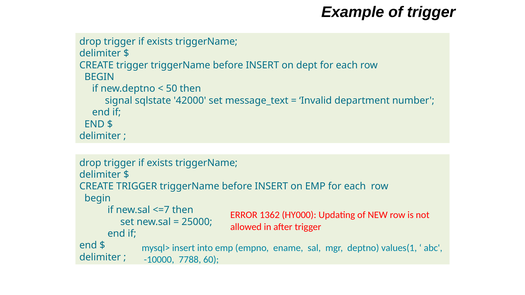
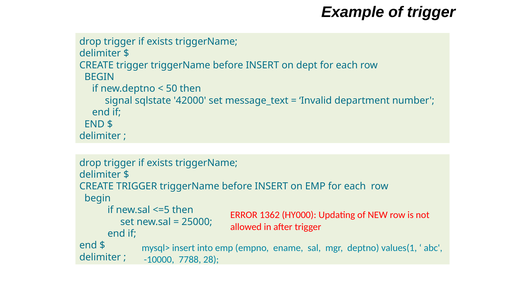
<=7: <=7 -> <=5 (161, 210)
60: 60 -> 28 (211, 260)
